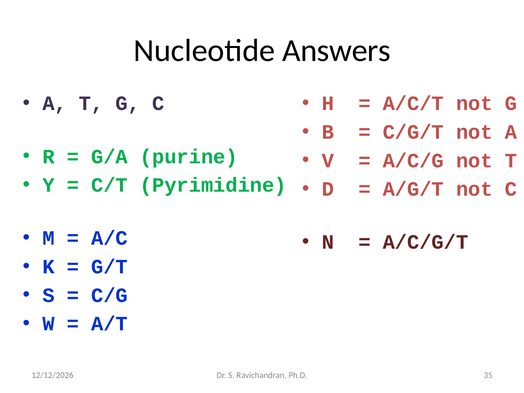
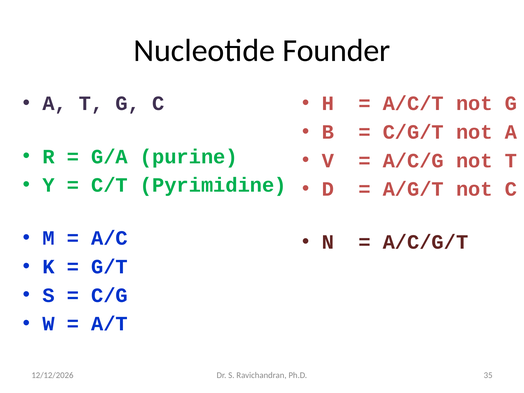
Answers: Answers -> Founder (336, 51)
